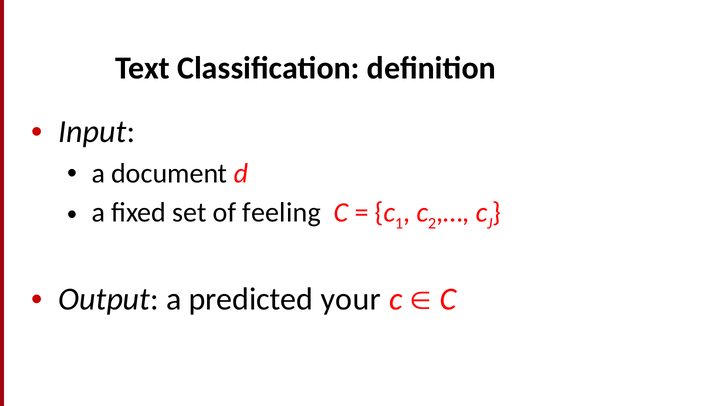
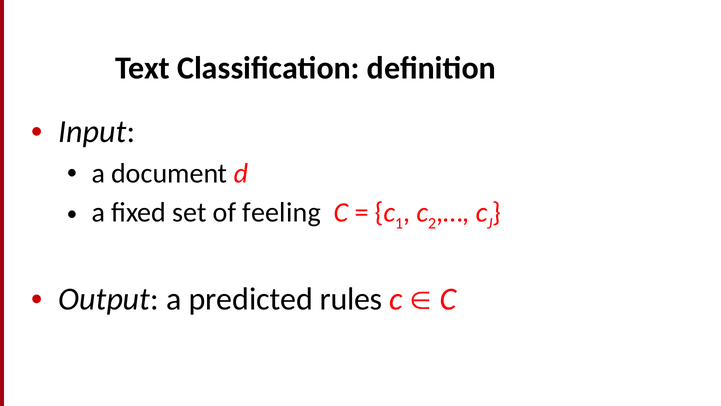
your: your -> rules (351, 299)
